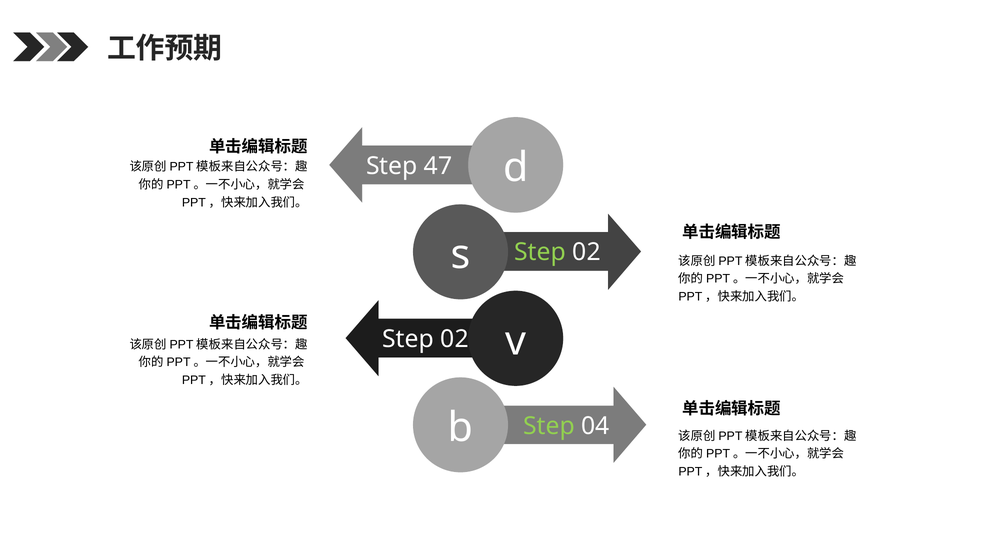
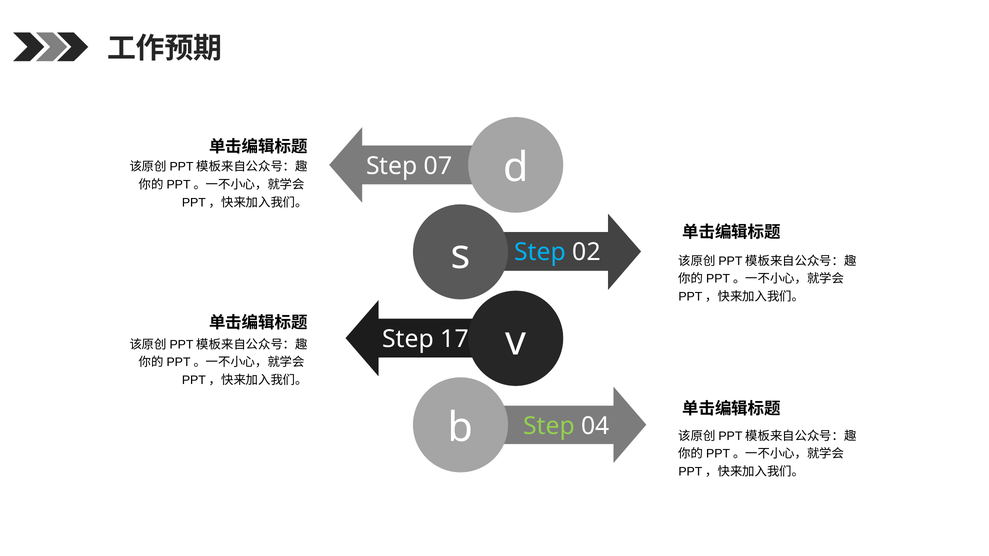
47: 47 -> 07 (438, 166)
Step colour: light green -> light blue (540, 252)
02: 02 -> 17 (454, 339)
